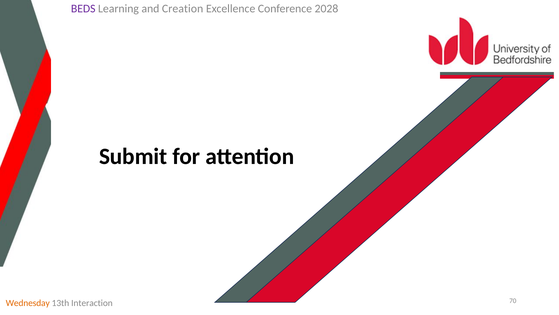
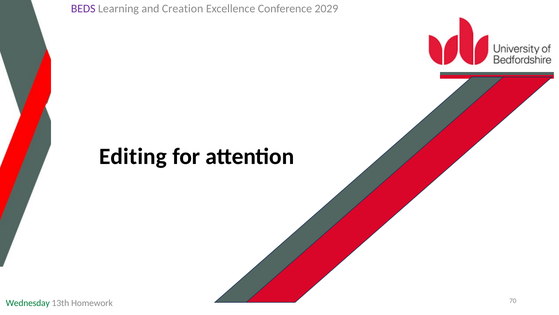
2028: 2028 -> 2029 (326, 9)
Submit: Submit -> Editing (133, 156)
Wednesday colour: orange -> green (28, 302)
Interaction: Interaction -> Homework (92, 302)
